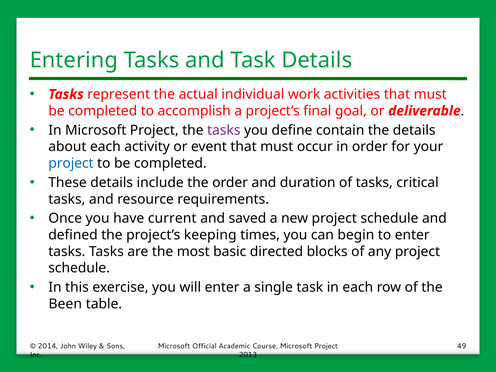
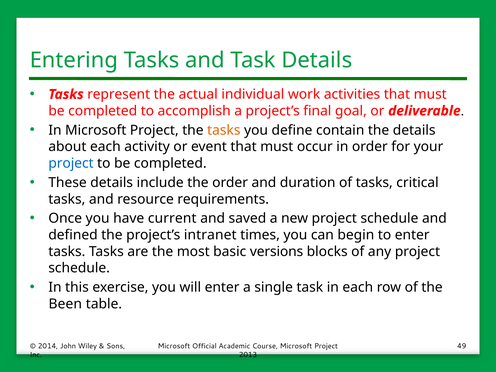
tasks colour: purple -> orange (224, 130)
keeping: keeping -> intranet (210, 235)
directed: directed -> versions (277, 251)
